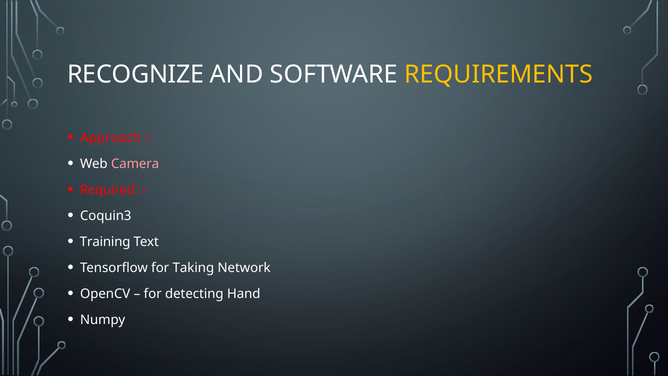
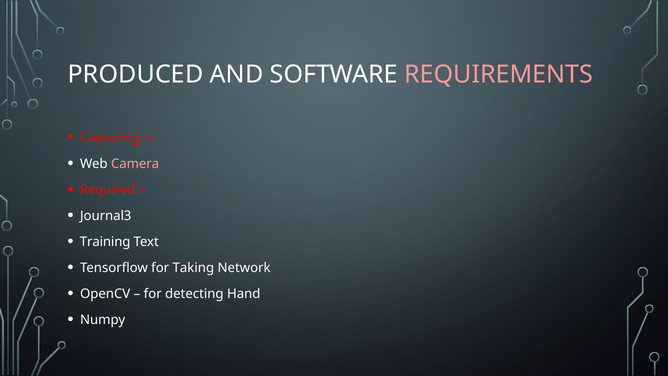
RECOGNIZE: RECOGNIZE -> PRODUCED (135, 74)
REQUIREMENTS colour: yellow -> pink (499, 74)
Approach: Approach -> Capturing (111, 138)
Coquin3: Coquin3 -> Journal3 (106, 216)
